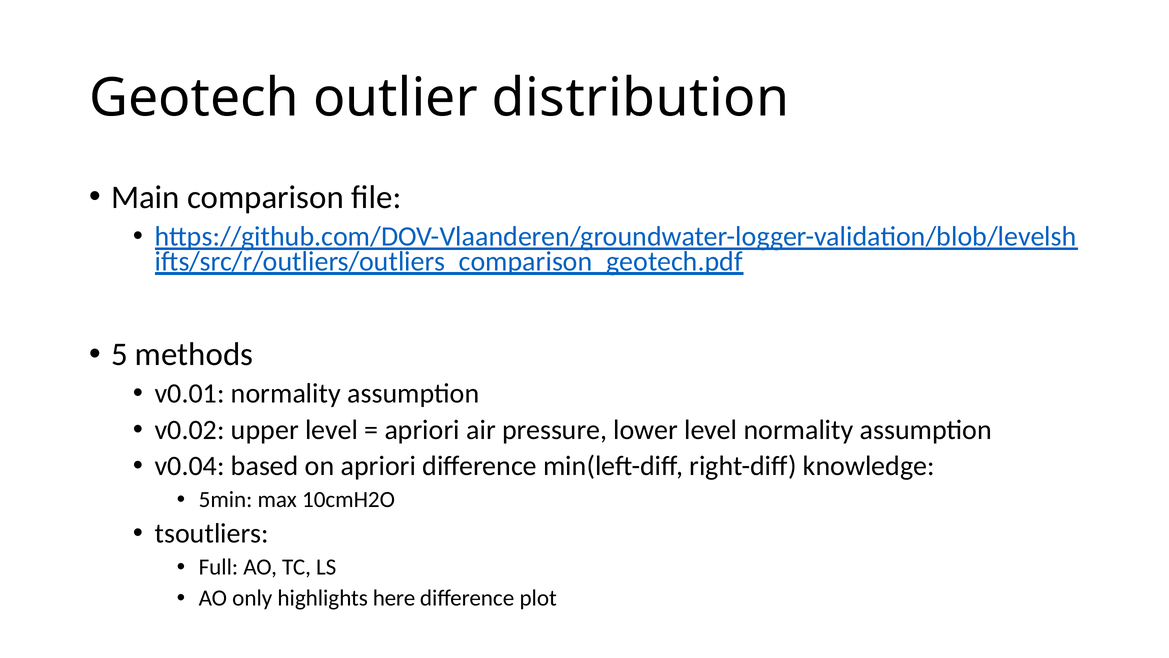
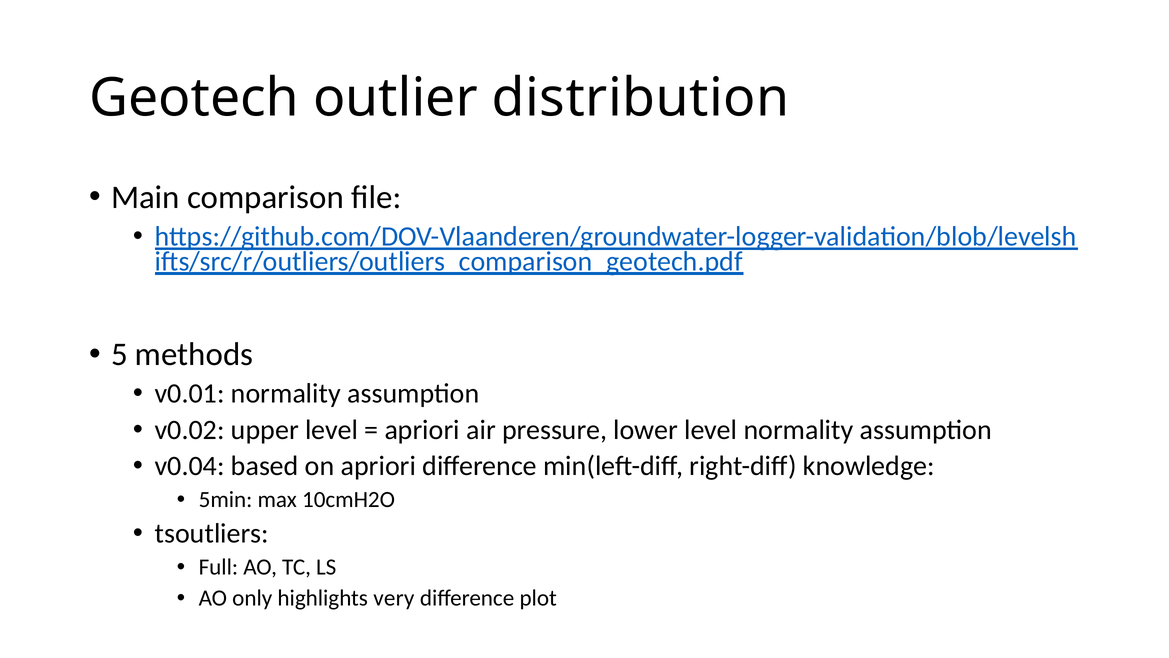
here: here -> very (394, 598)
